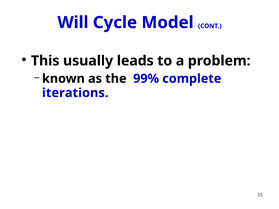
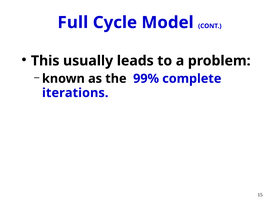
Will: Will -> Full (73, 23)
